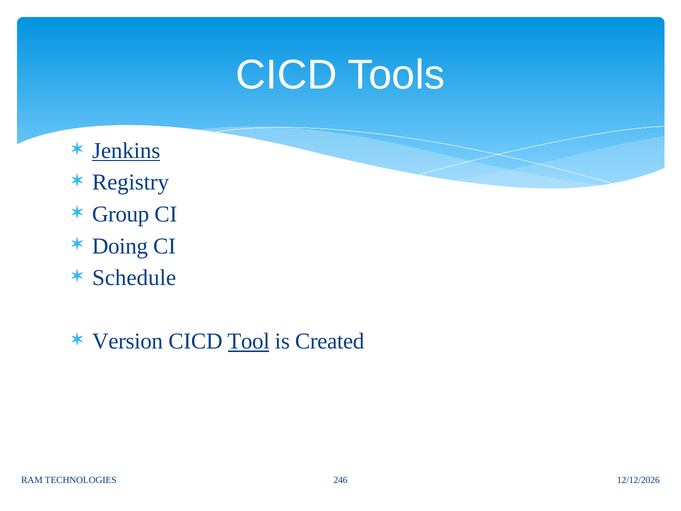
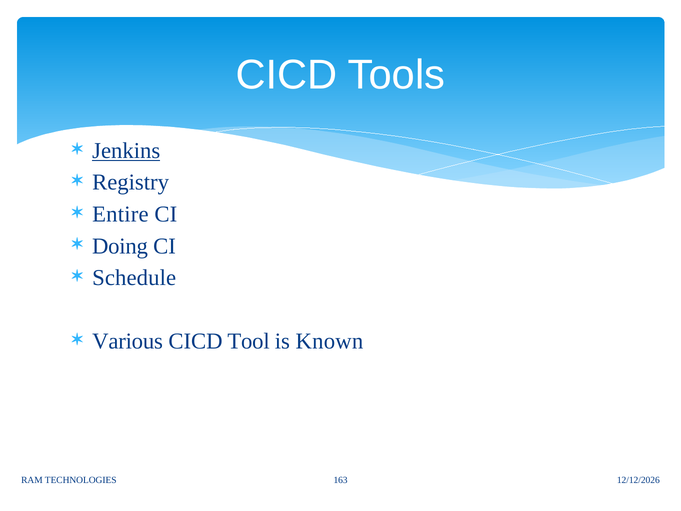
Group: Group -> Entire (120, 214)
Version: Version -> Various (128, 341)
Tool underline: present -> none (249, 341)
Created: Created -> Known (329, 341)
246: 246 -> 163 (341, 480)
